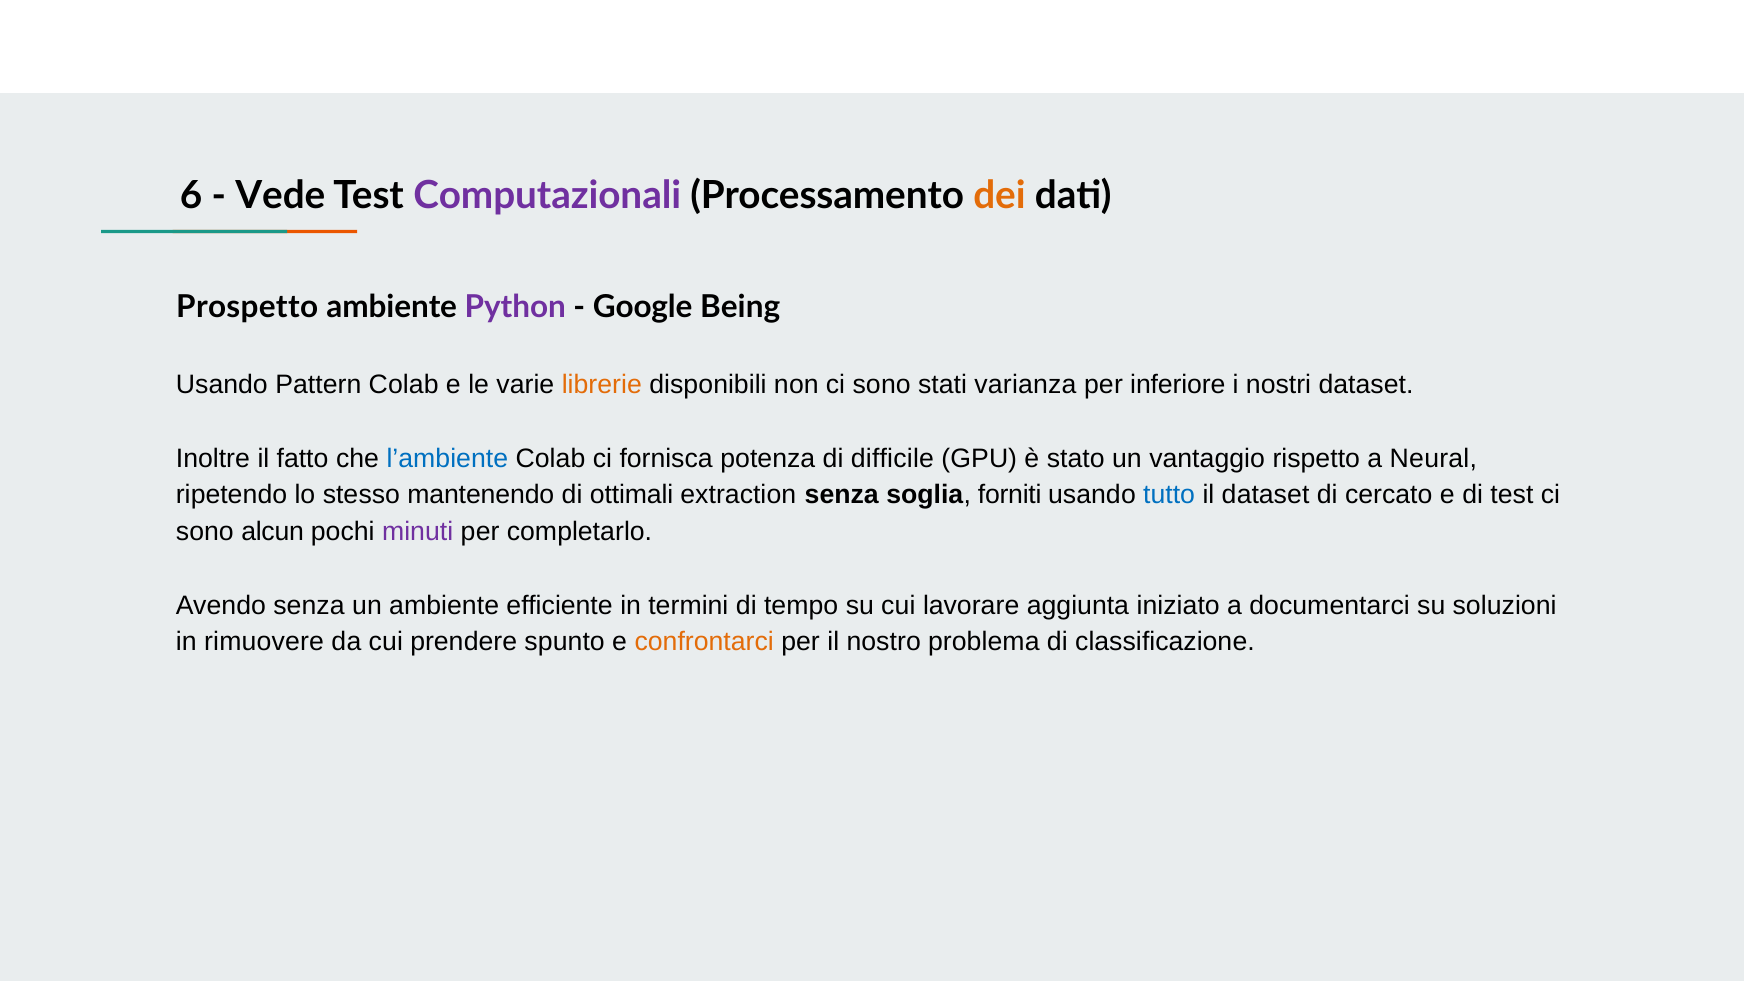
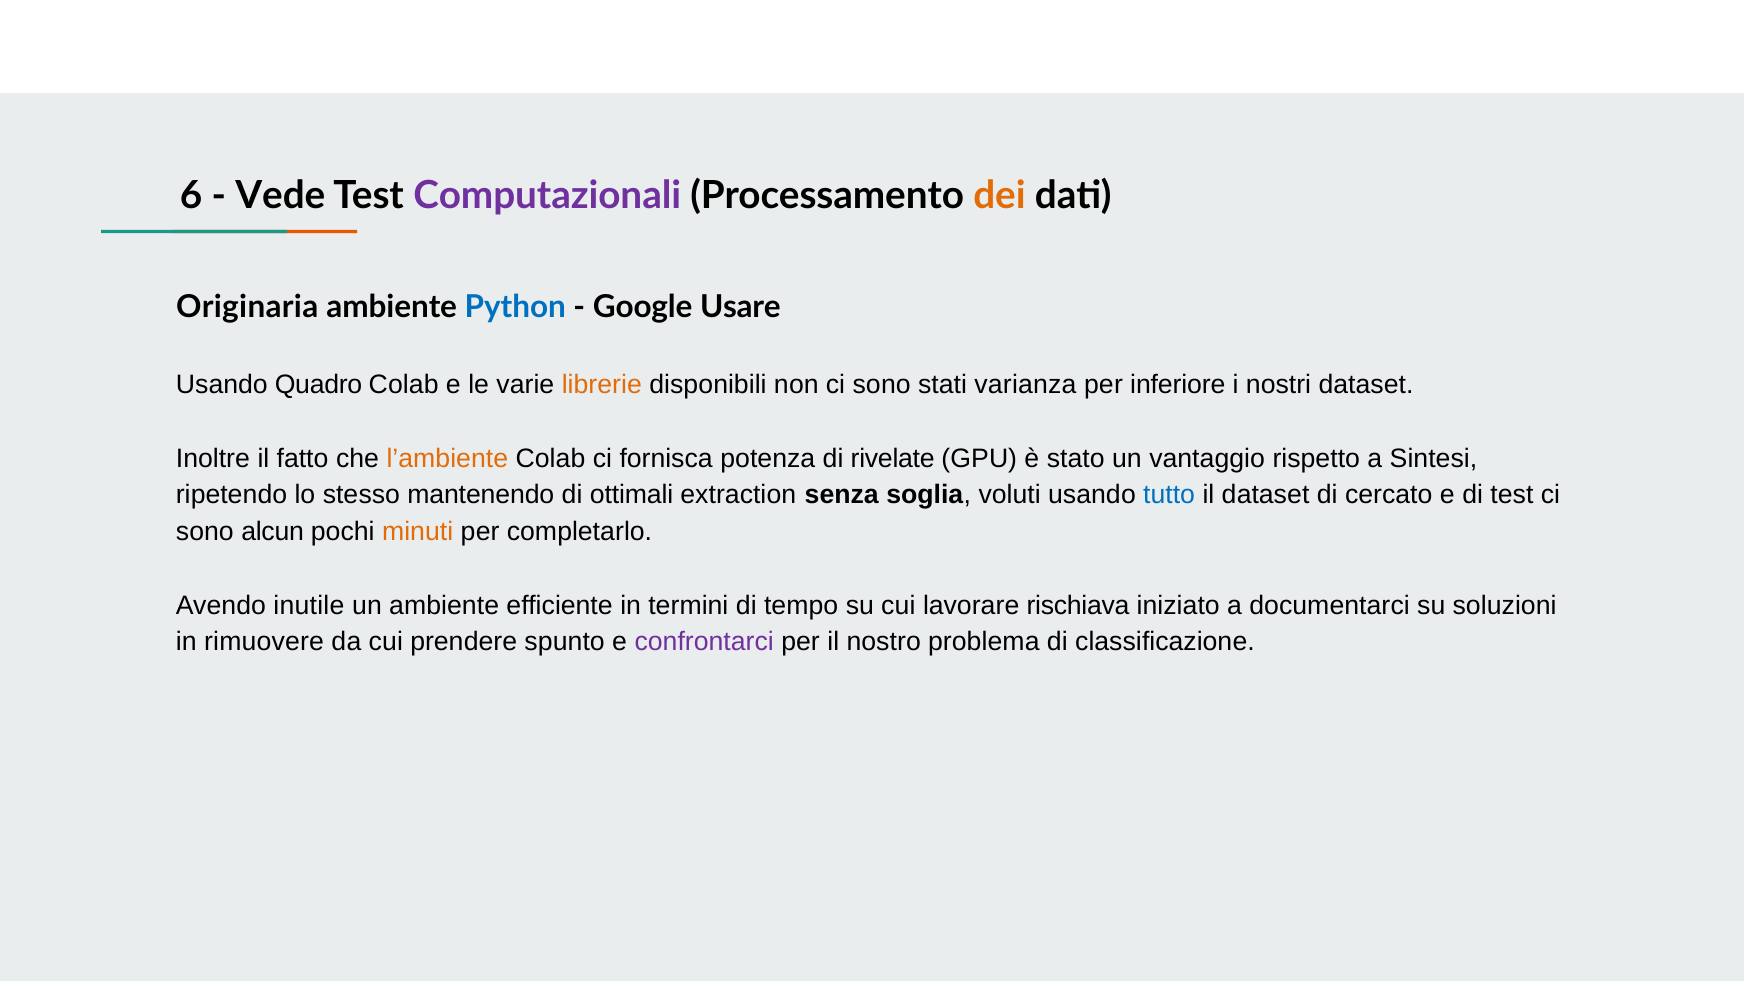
Prospetto: Prospetto -> Originaria (247, 307)
Python colour: purple -> blue (515, 307)
Being: Being -> Usare (740, 307)
Pattern: Pattern -> Quadro (319, 385)
l’ambiente colour: blue -> orange (447, 458)
difficile: difficile -> rivelate (893, 458)
Neural: Neural -> Sintesi (1433, 458)
forniti: forniti -> voluti (1010, 495)
minuti colour: purple -> orange (418, 532)
Avendo senza: senza -> inutile (309, 605)
aggiunta: aggiunta -> rischiava (1078, 605)
confrontarci colour: orange -> purple (704, 642)
